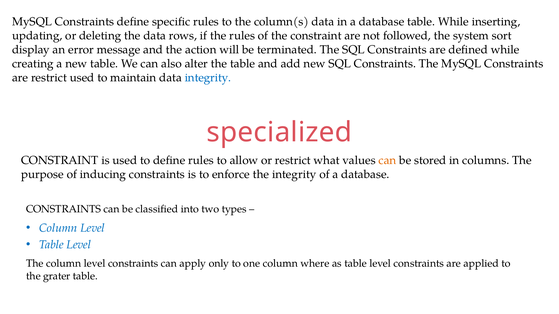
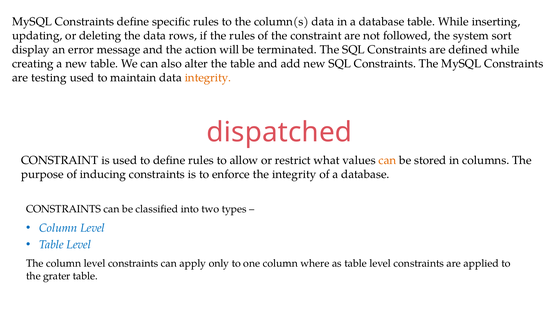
are restrict: restrict -> testing (49, 78)
integrity colour: blue -> orange (208, 78)
specialized: specialized -> dispatched (279, 132)
